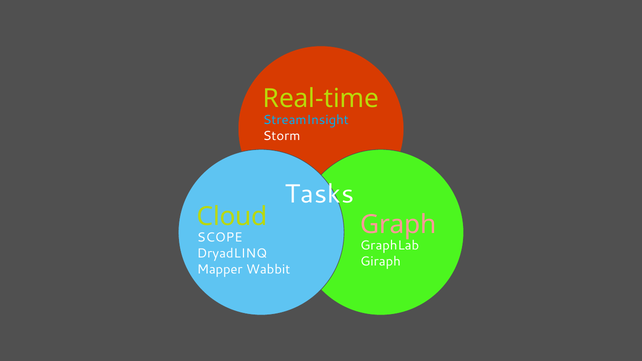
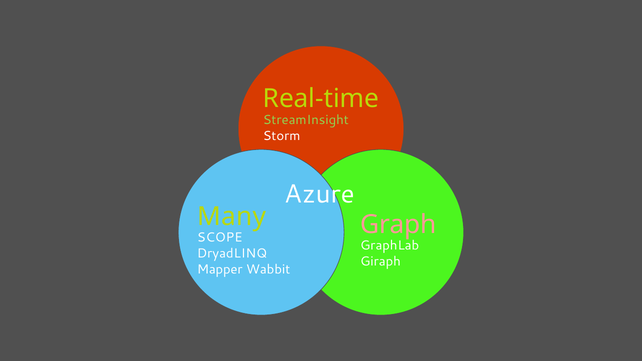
StreamInsight colour: light blue -> light green (306, 120)
Tasks: Tasks -> Azure (320, 194)
Cloud: Cloud -> Many (232, 216)
